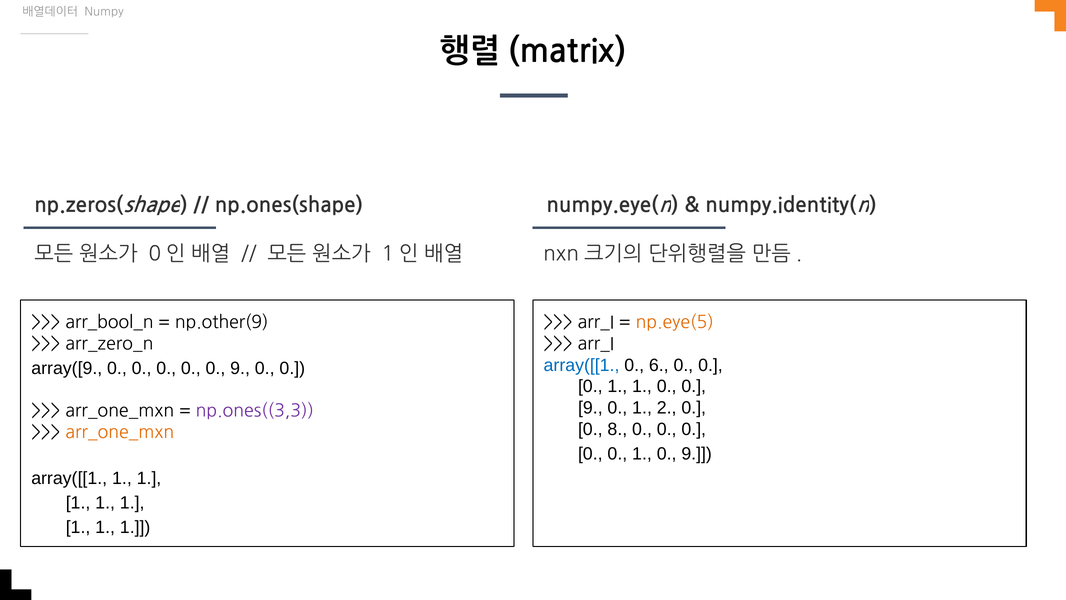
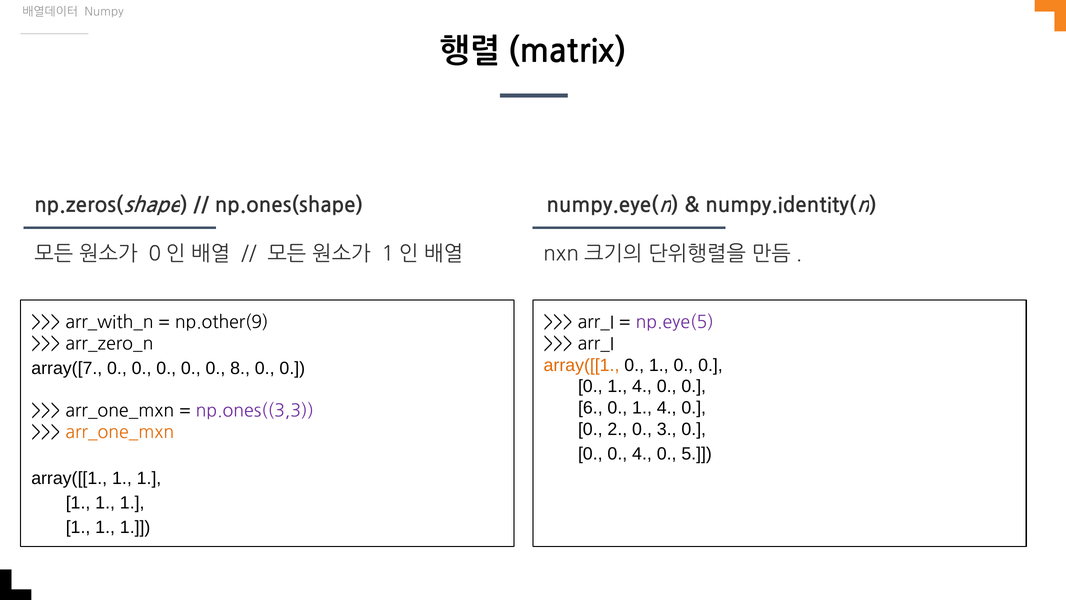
arr_bool_n: arr_bool_n -> arr_with_n (109, 322)
np.eye(5 colour: orange -> purple (675, 322)
array([[1 colour: blue -> orange (582, 365)
6: 6 -> 1 (659, 365)
array([9: array([9 -> array([7 (67, 368)
0 0 0 9: 9 -> 8 (240, 368)
1: 1 -> 4 (642, 386)
9: 9 -> 6 (590, 408)
2: 2 -> 4 (667, 408)
8: 8 -> 2 (617, 429)
0: 0 -> 3 (667, 429)
1: 1 -> 4 (642, 453)
9: 9 -> 5 (697, 453)
